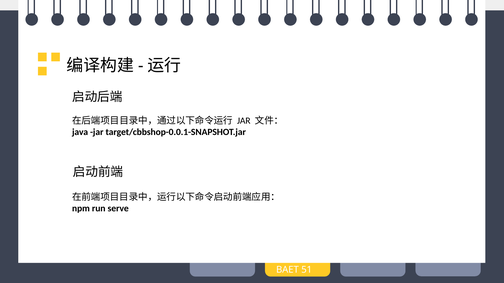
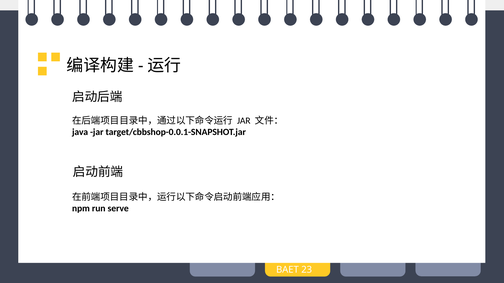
51: 51 -> 23 (307, 270)
